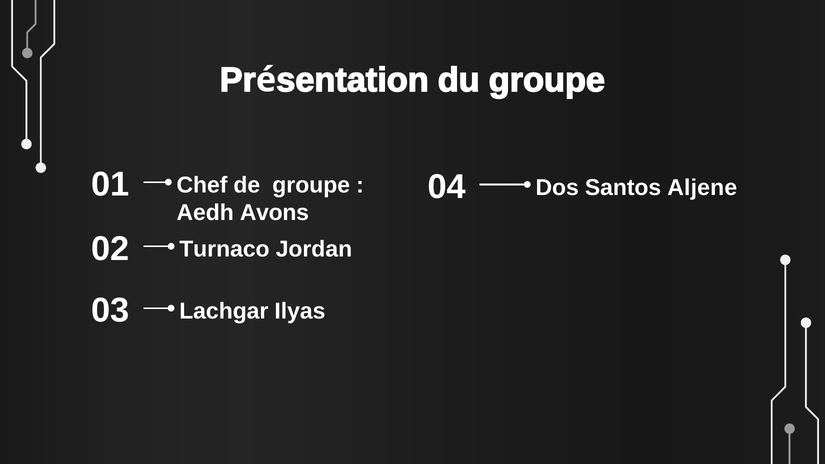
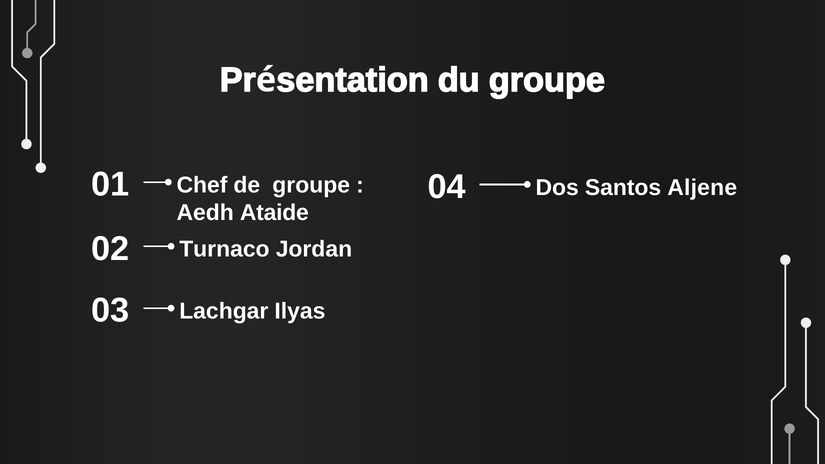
Avons: Avons -> Ataide (274, 213)
